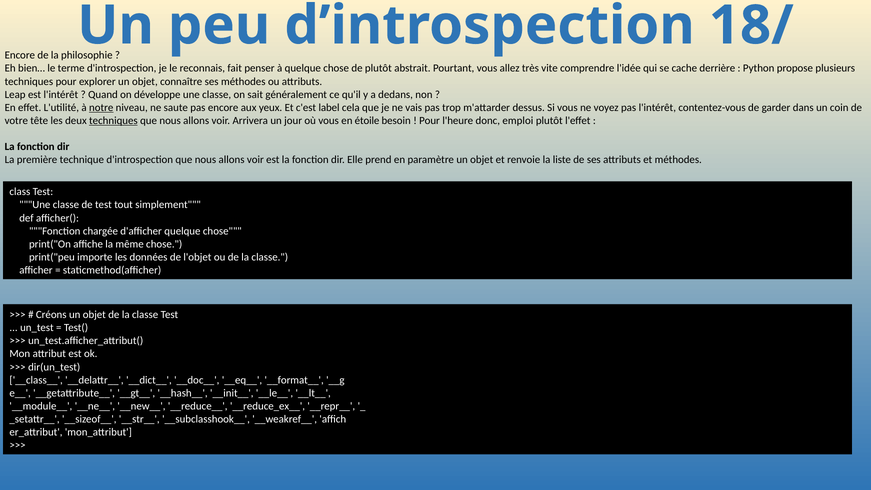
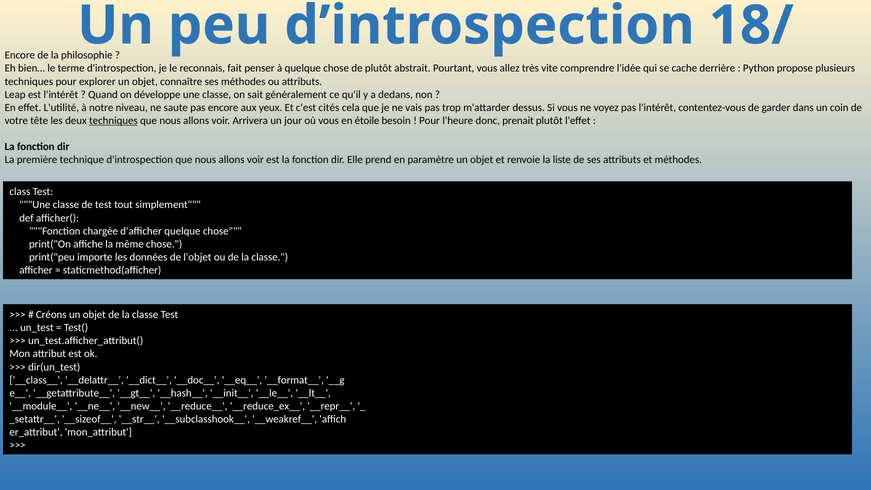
notre underline: present -> none (101, 108)
label: label -> cités (329, 108)
emploi: emploi -> prenait (518, 121)
